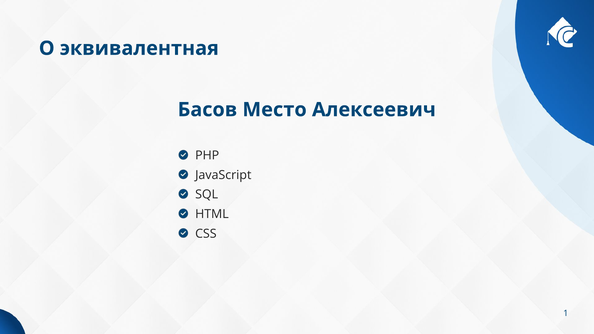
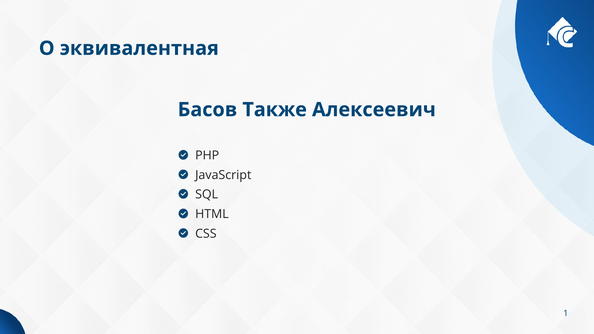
Место: Место -> Также (275, 110)
